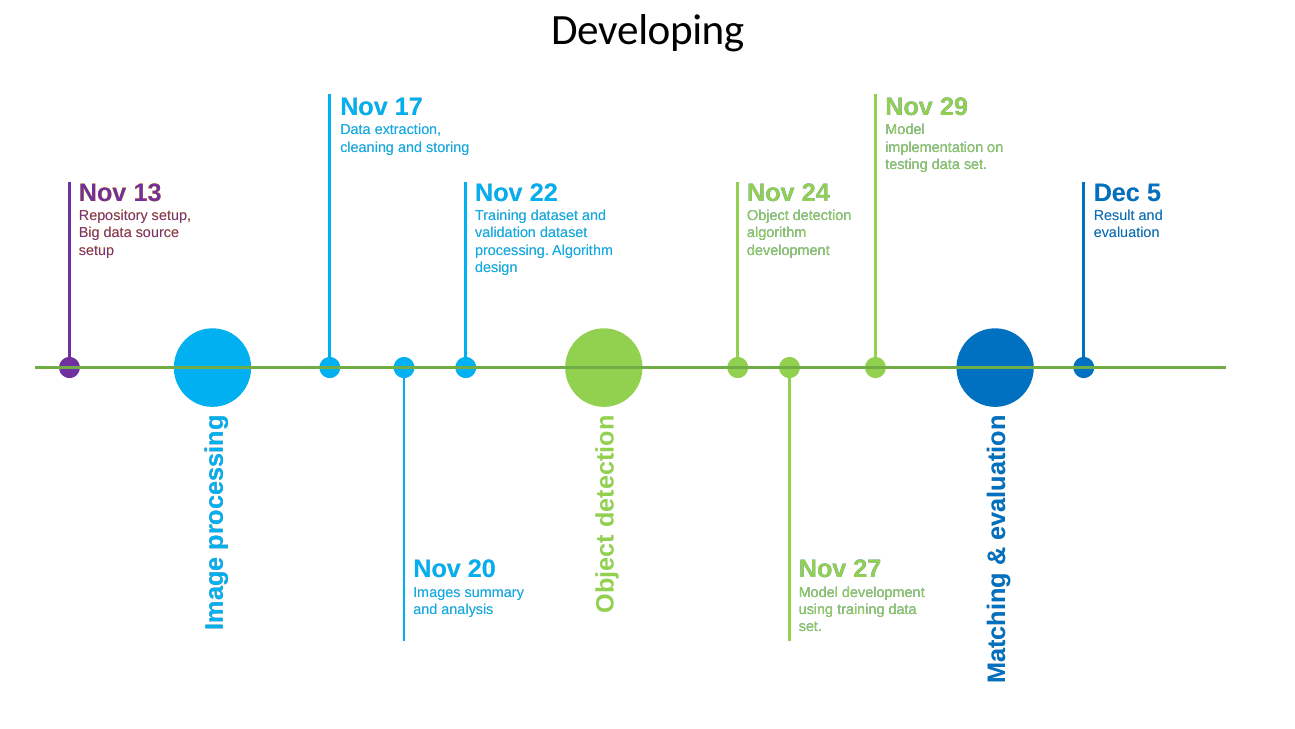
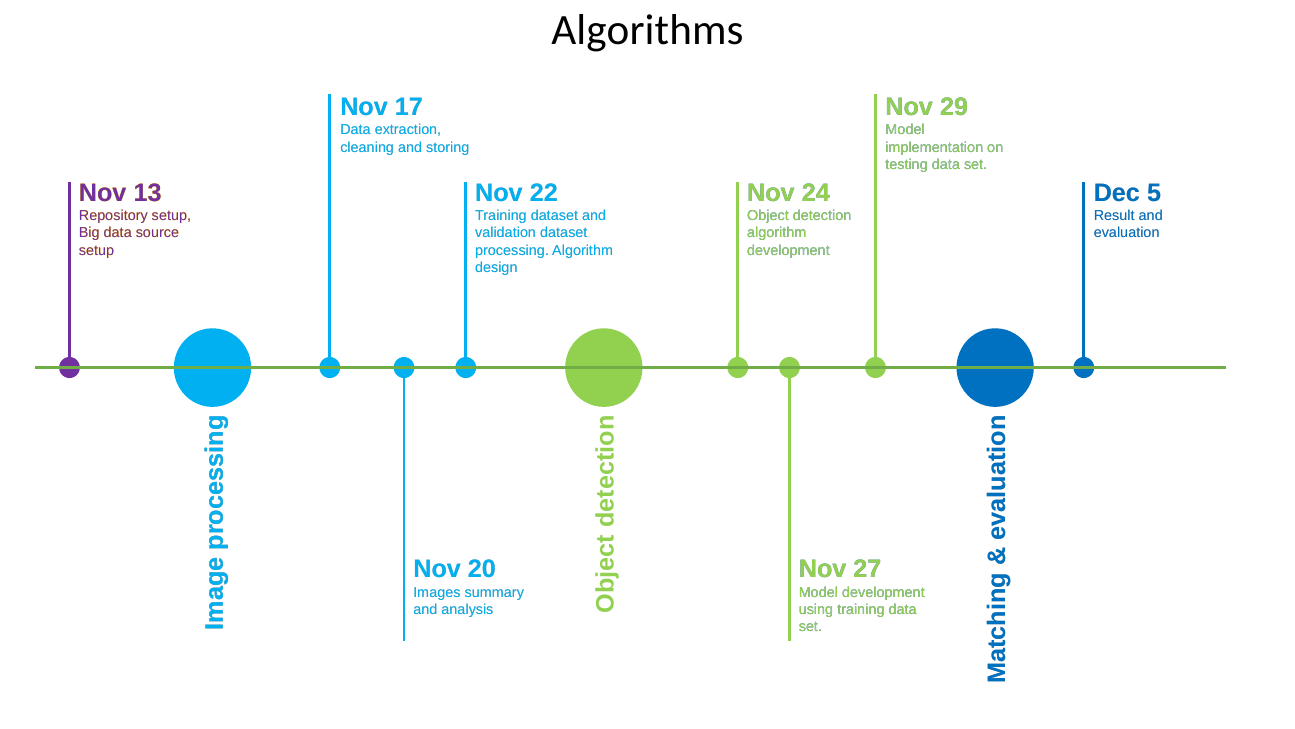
Developing: Developing -> Algorithms (647, 30)
